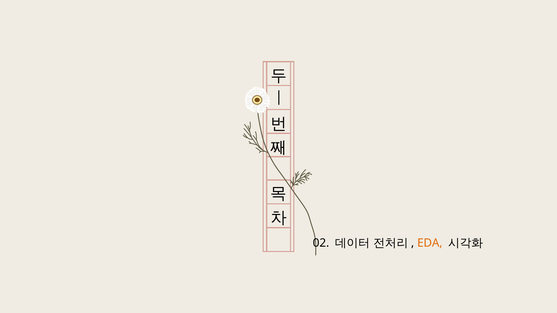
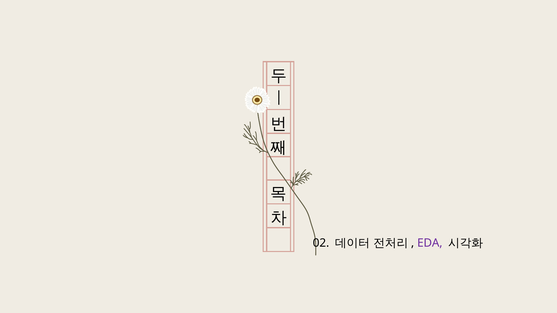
EDA colour: orange -> purple (430, 243)
